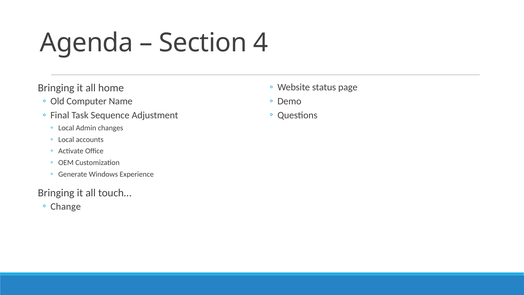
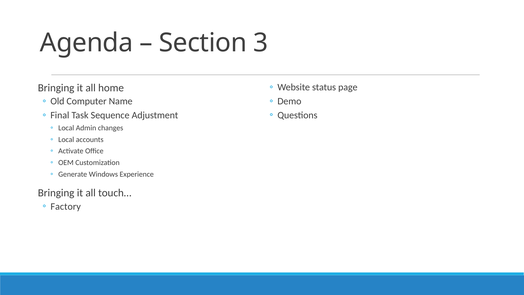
4: 4 -> 3 (261, 43)
Change: Change -> Factory (66, 206)
